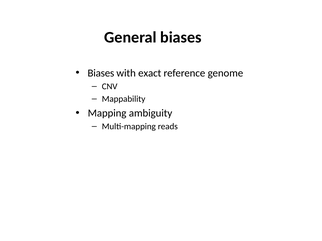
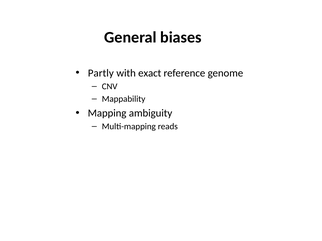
Biases: Biases -> Partly (101, 73)
